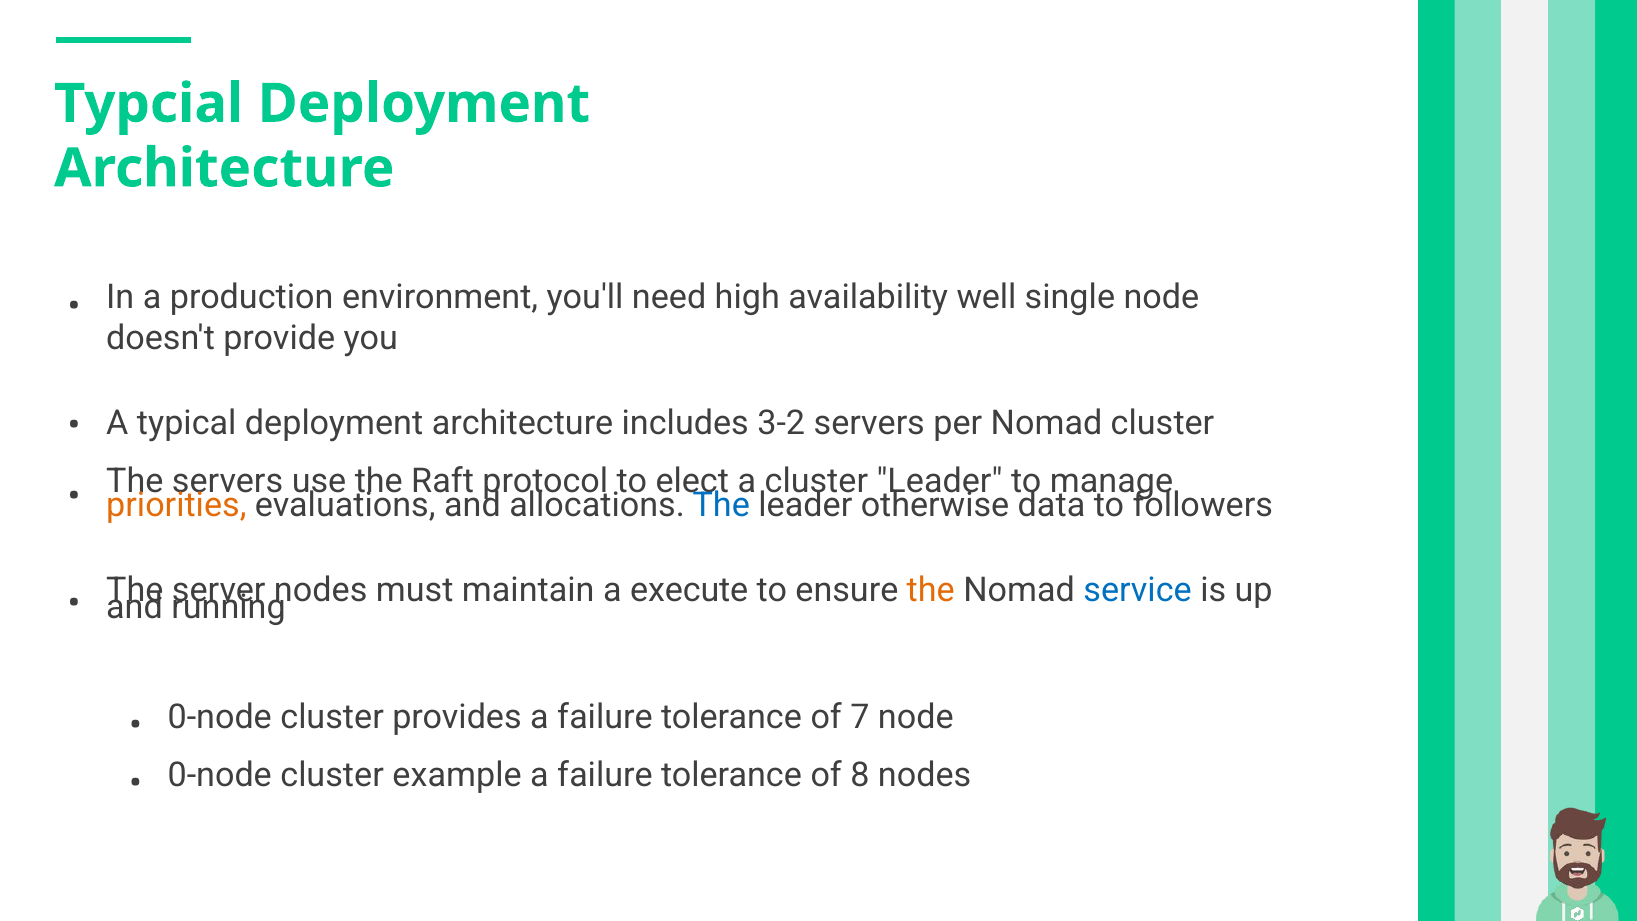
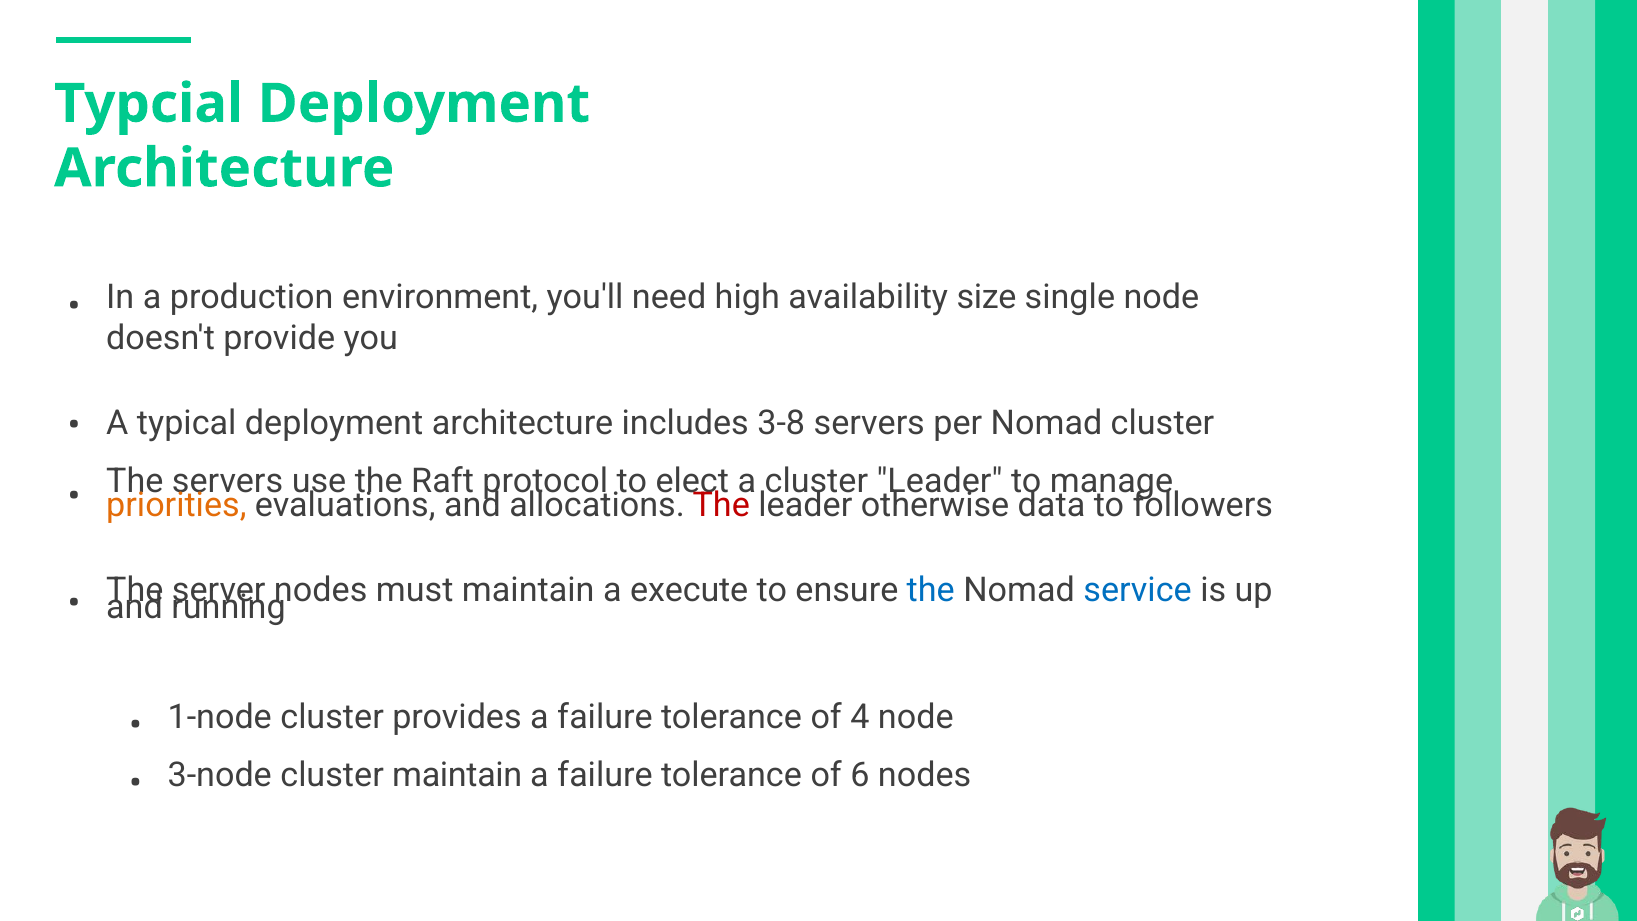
well: well -> size (987, 297)
3-2: 3-2 -> 3-8 (781, 423)
The colour: blue -> red (721, 505)
the colour: orange -> blue (931, 590)
0-node: 0-node -> 1-node (220, 717)
7: 7 -> 4 (860, 717)
0-node: 0-node -> 3-node (220, 775)
cluster example: example -> maintain (457, 775)
8: 8 -> 6 (860, 775)
